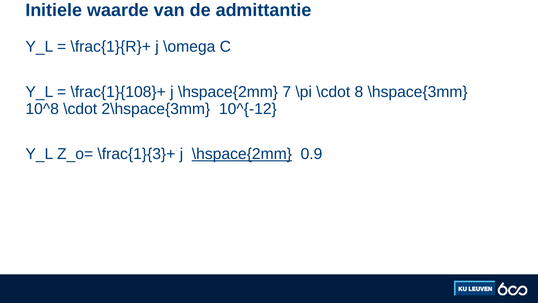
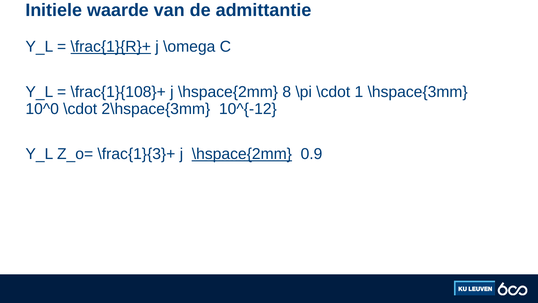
\frac{1}{R}+ underline: none -> present (111, 47)
7: 7 -> 8 (287, 92)
8: 8 -> 1 (359, 92)
10^8: 10^8 -> 10^0 (42, 109)
